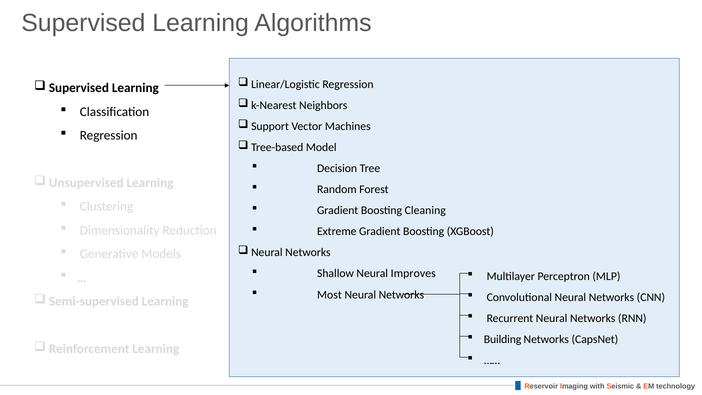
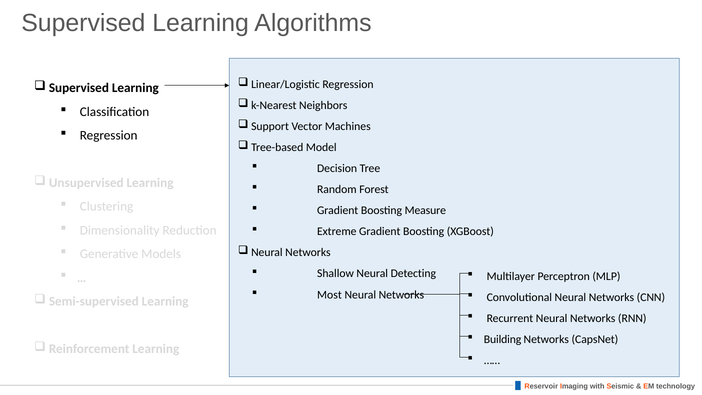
Cleaning: Cleaning -> Measure (425, 210)
Improves: Improves -> Detecting (413, 274)
